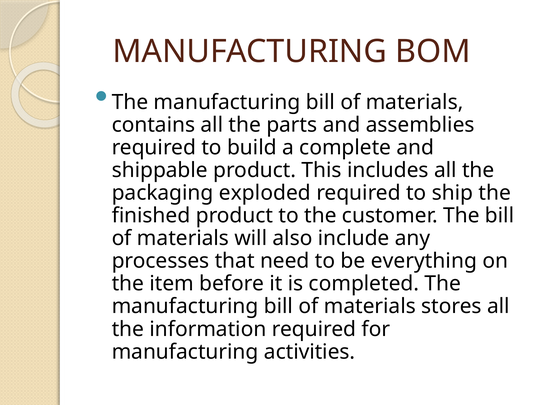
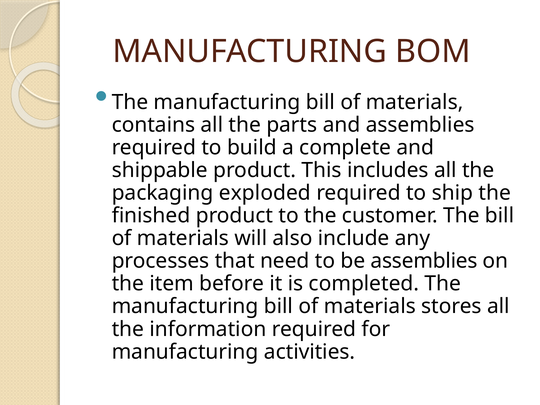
be everything: everything -> assemblies (424, 261)
